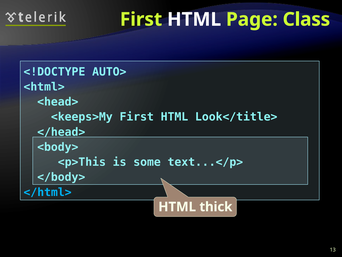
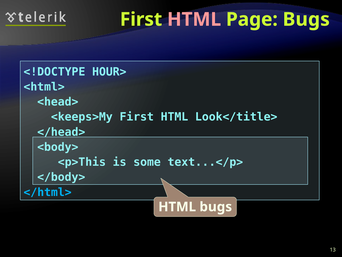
HTML colour: white -> pink (194, 19)
Page Class: Class -> Bugs (306, 19)
AUTO>: AUTO> -> HOUR> (109, 72)
HTML thick: thick -> bugs (216, 206)
